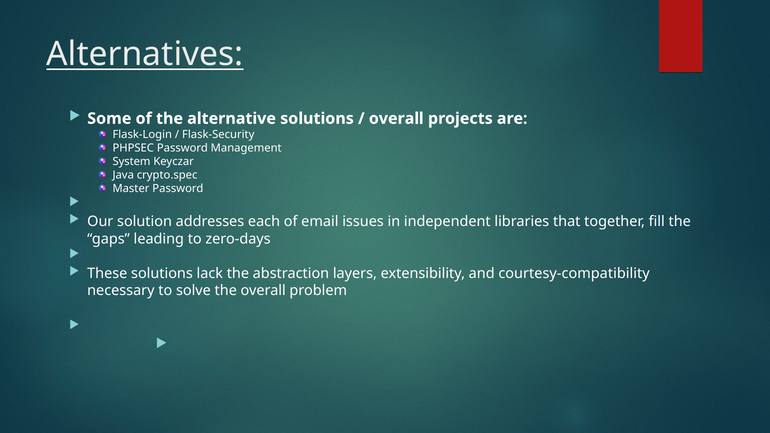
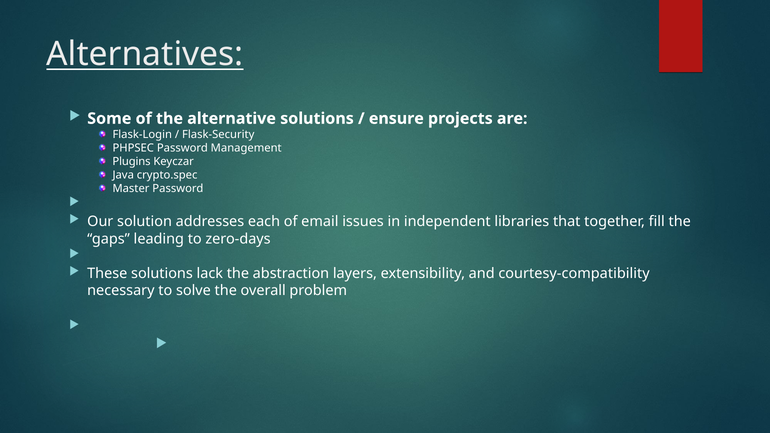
overall: overall -> ensure (396, 119)
System: System -> Plugins (132, 162)
